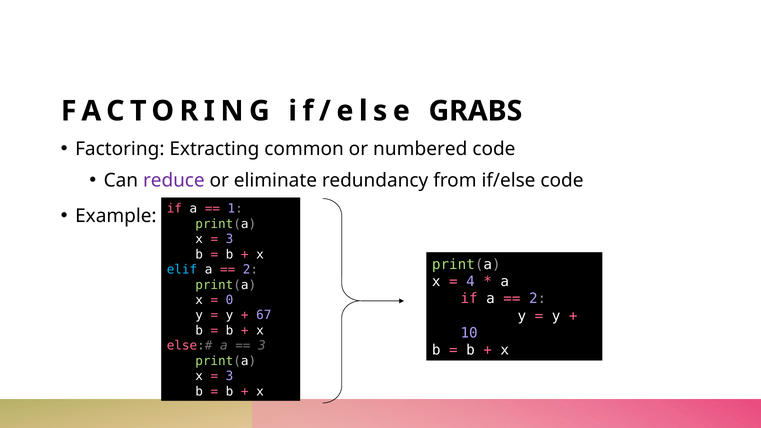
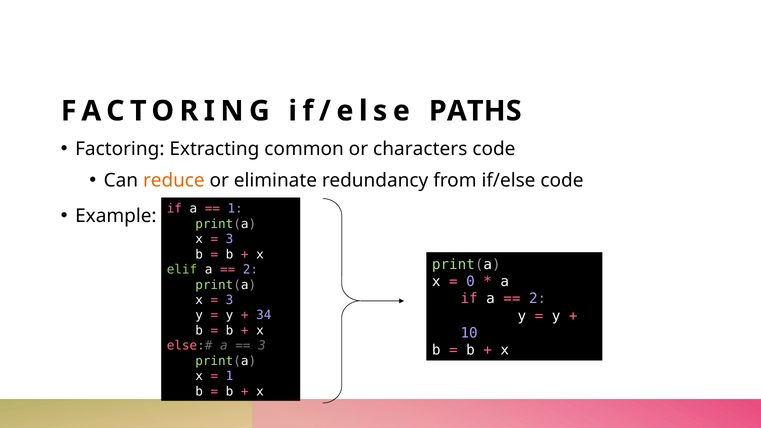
GRABS: GRABS -> PATHS (475, 111)
numbered: numbered -> characters (420, 149)
reduce colour: purple -> orange (174, 180)
elif colour: light blue -> light green (182, 270)
4: 4 -> 0 (471, 282)
0: 0 -> 3 (230, 300)
67: 67 -> 34 (264, 315)
3: 3 -> 1 (230, 376)
